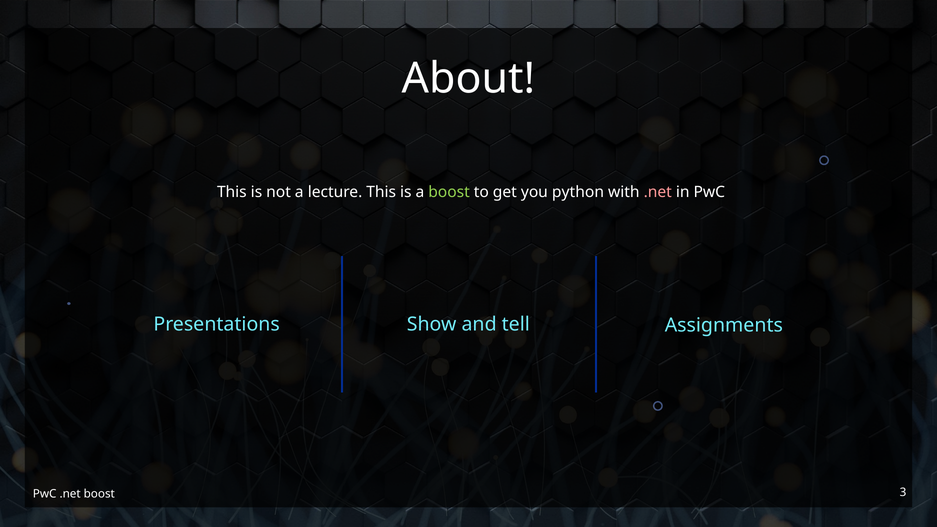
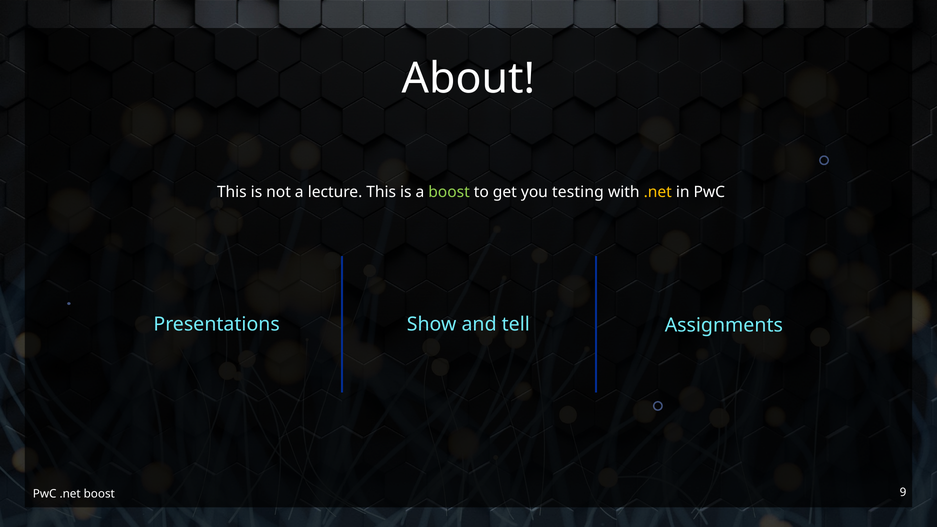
python: python -> testing (578, 192)
.net colour: pink -> yellow (658, 192)
3: 3 -> 9 (903, 492)
